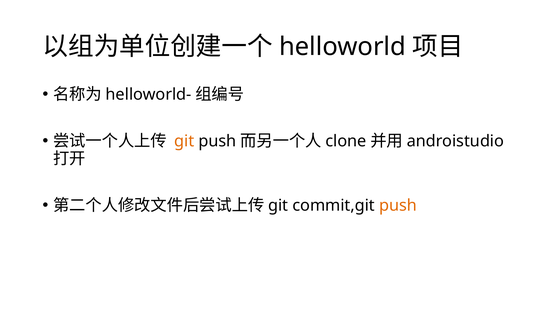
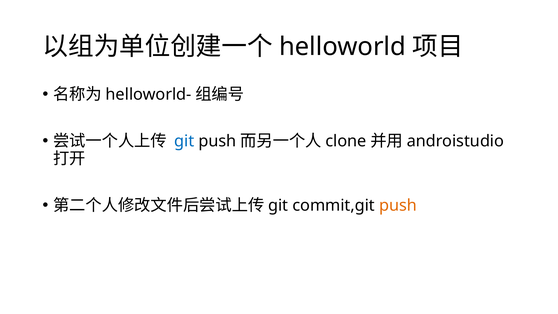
git colour: orange -> blue (184, 141)
